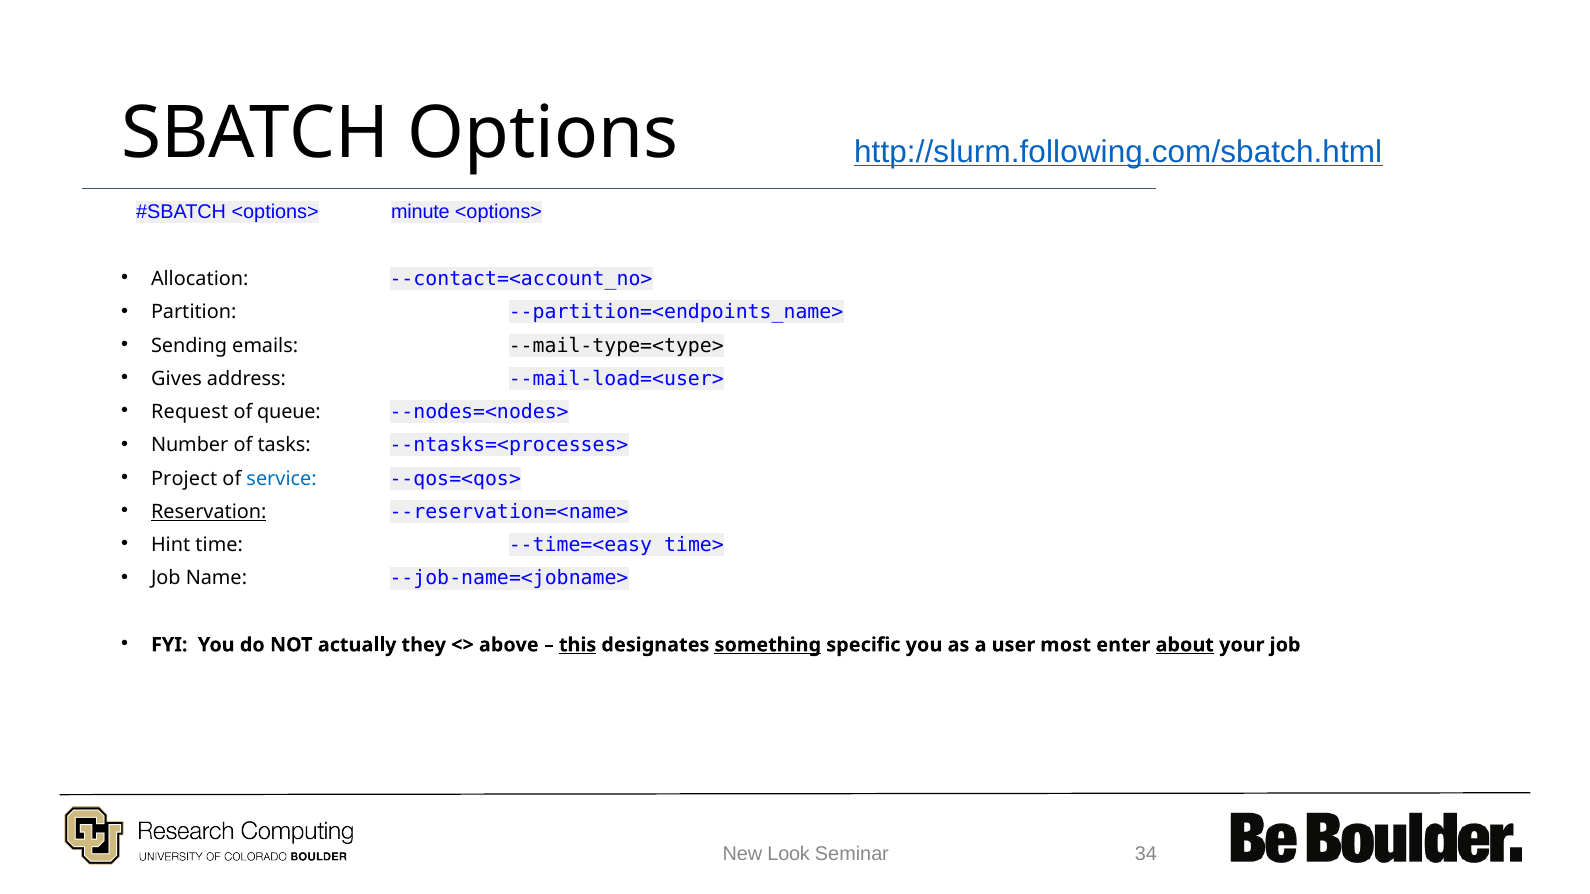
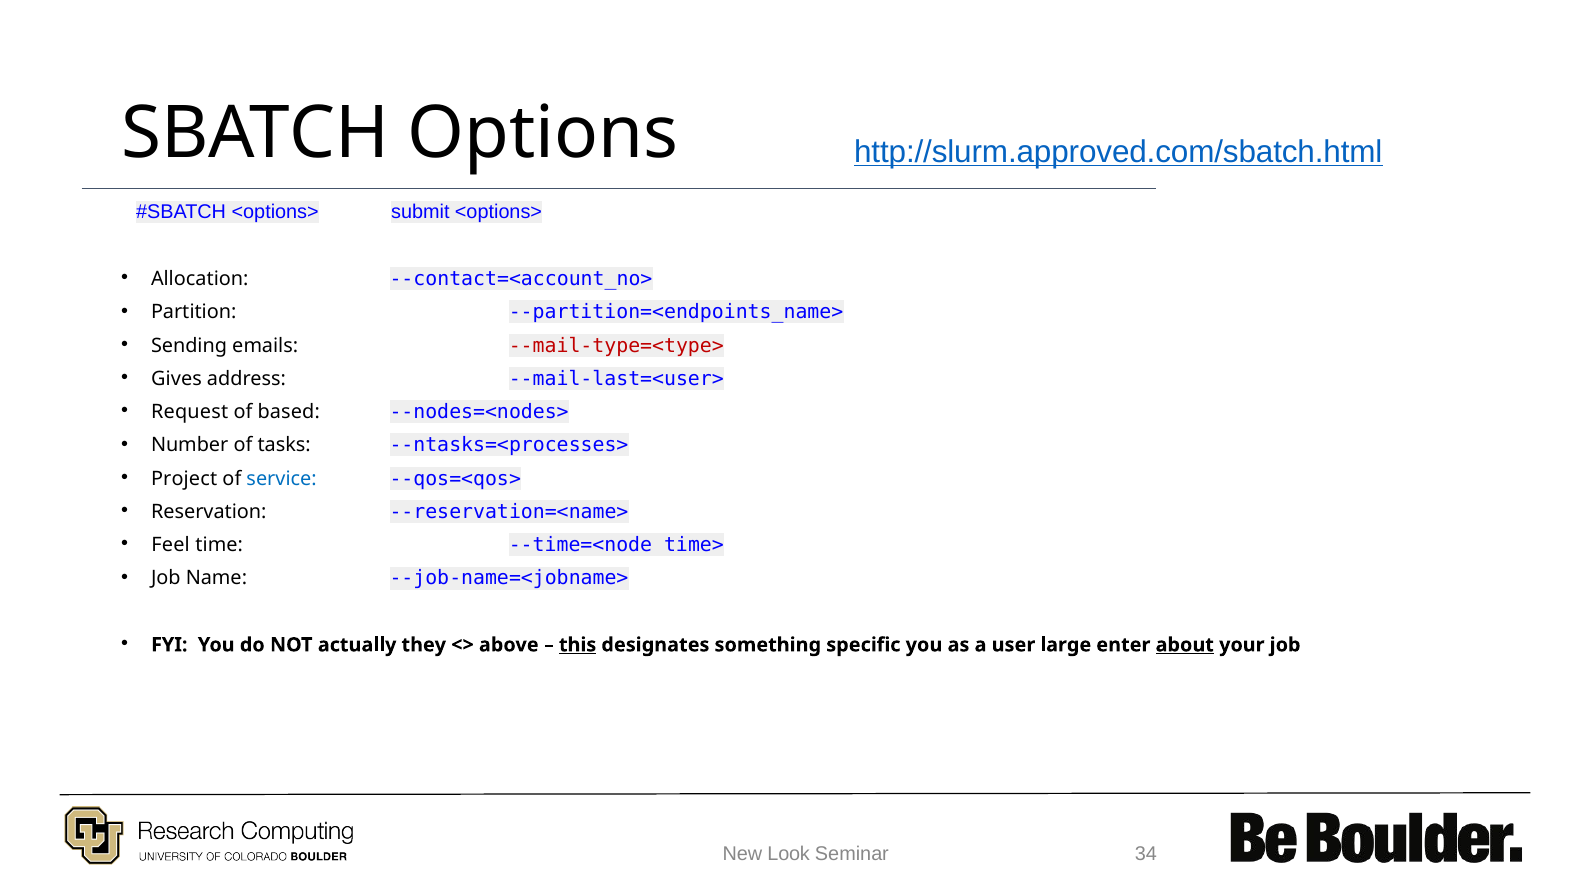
http://slurm.following.com/sbatch.html: http://slurm.following.com/sbatch.html -> http://slurm.approved.com/sbatch.html (1118, 152)
minute: minute -> submit (420, 213)
--mail-type=<type> colour: black -> red (616, 346)
--mail-load=<user>: --mail-load=<user> -> --mail-last=<user> (616, 379)
queue: queue -> based (289, 412)
Reservation underline: present -> none (209, 512)
Hint: Hint -> Feel (171, 545)
--time=<easy: --time=<easy -> --time=<node (580, 545)
something underline: present -> none (768, 645)
most: most -> large (1066, 645)
